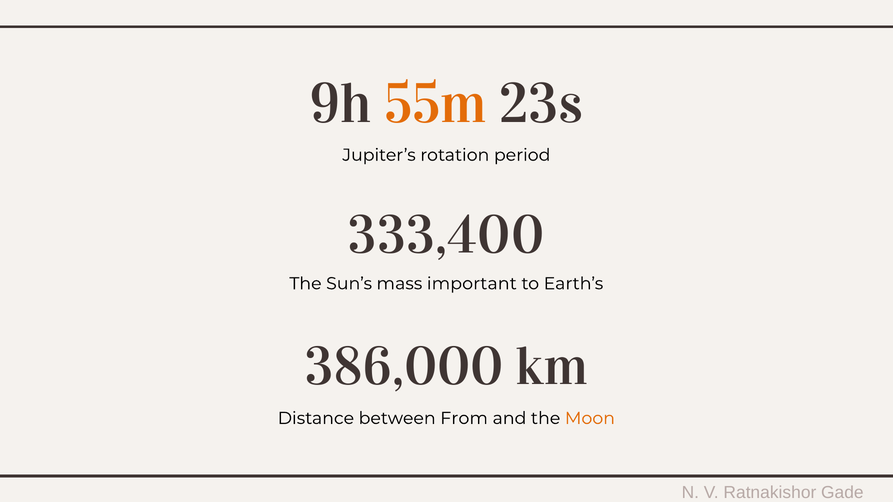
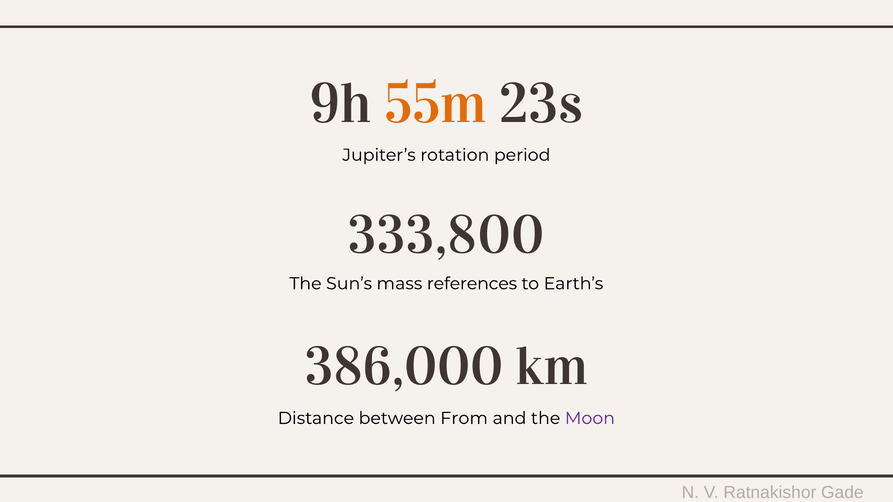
333,400: 333,400 -> 333,800 (446, 235)
important: important -> references (472, 284)
Moon colour: orange -> purple (590, 419)
